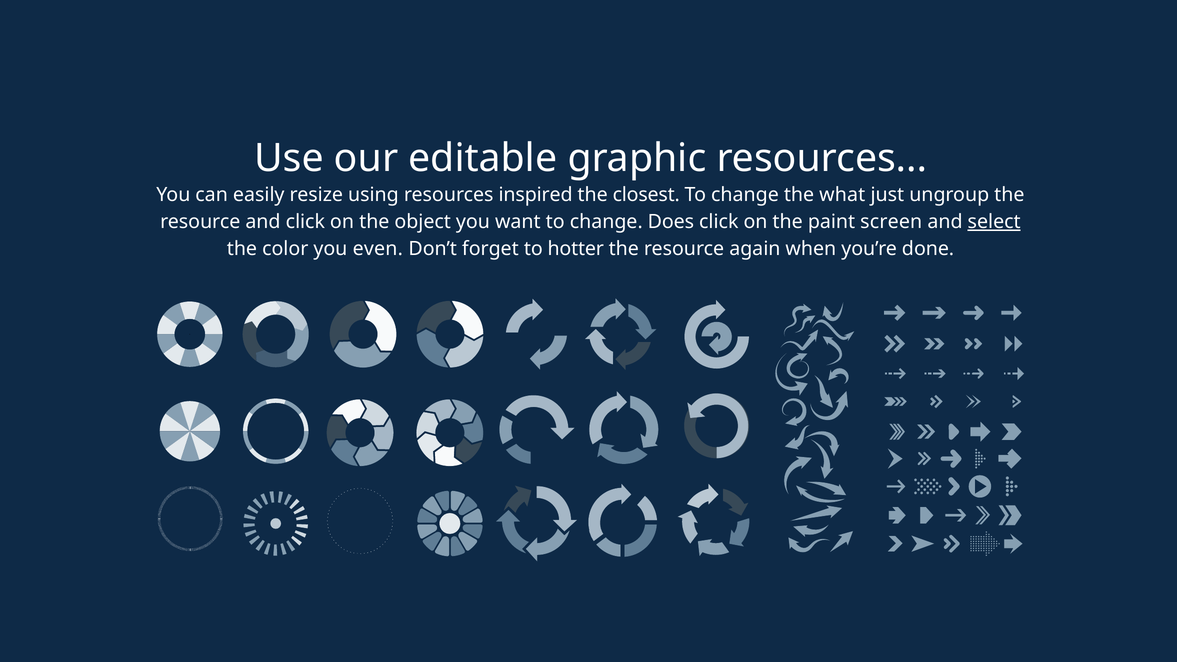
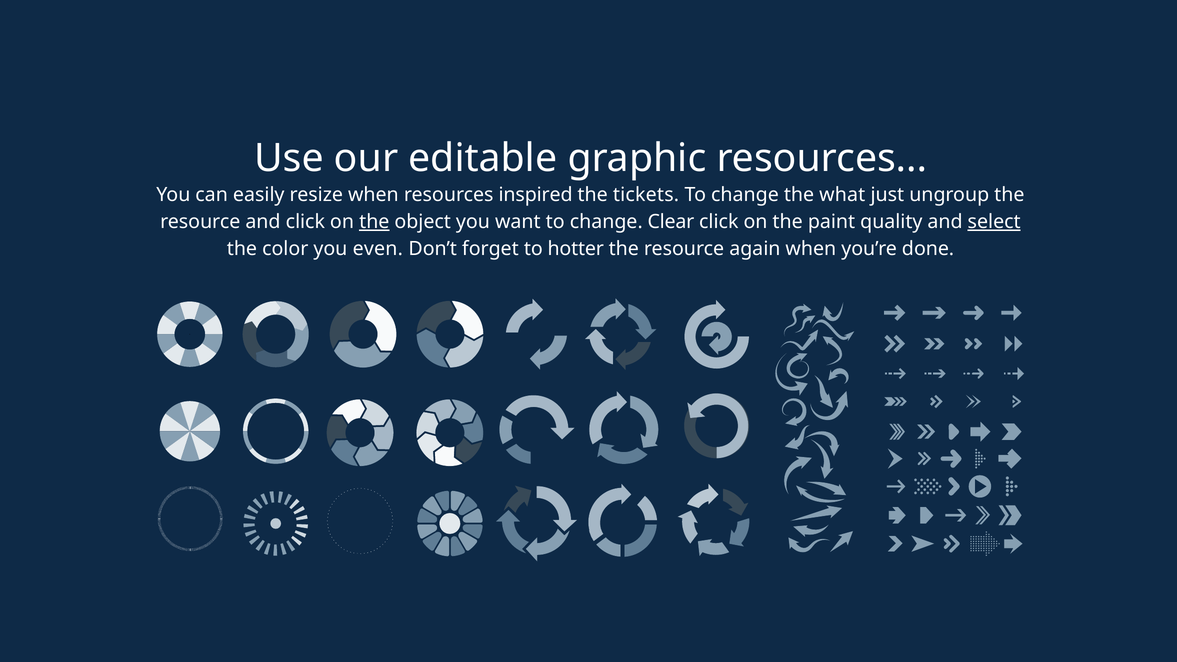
resize using: using -> when (373, 195)
closest: closest -> tickets (646, 195)
the underline: none -> present (374, 222)
Does: Does -> Clear (671, 222)
screen: screen -> quality (891, 222)
